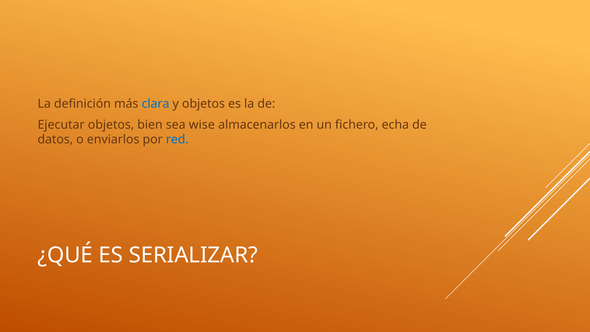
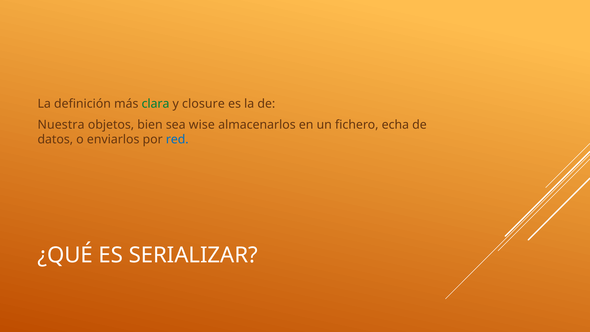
clara colour: blue -> green (156, 104)
y objetos: objetos -> closure (203, 104)
Ejecutar: Ejecutar -> Nuestra (61, 125)
